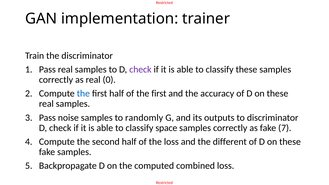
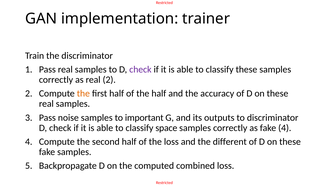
real 0: 0 -> 2 (109, 80)
the colour: blue -> orange (83, 94)
of the first: first -> half (159, 94)
randomly: randomly -> important (144, 118)
fake 7: 7 -> 4 (285, 128)
